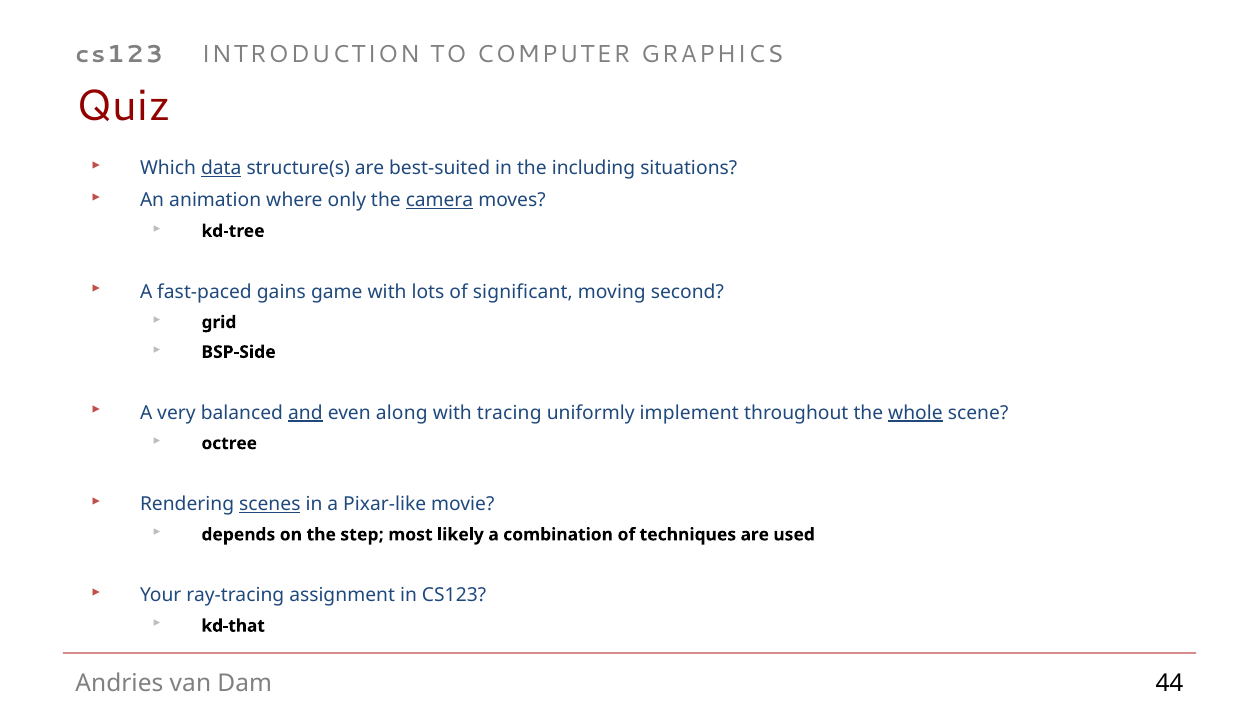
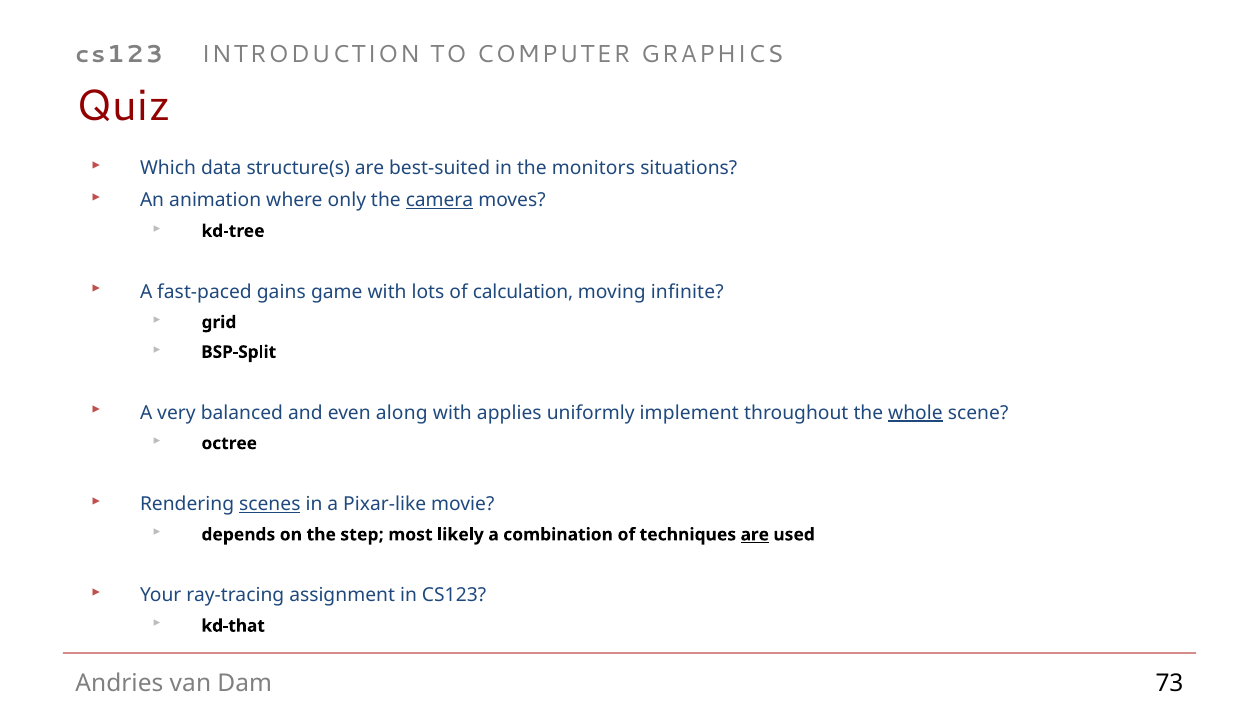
data underline: present -> none (221, 169)
including: including -> monitors (593, 169)
significant: significant -> calculation (523, 292)
second: second -> infinite (687, 292)
BSP-Side: BSP-Side -> BSP-Split (239, 352)
and underline: present -> none (305, 413)
tracing: tracing -> applies (509, 413)
are underline: none -> present (755, 535)
44: 44 -> 73 (1170, 684)
